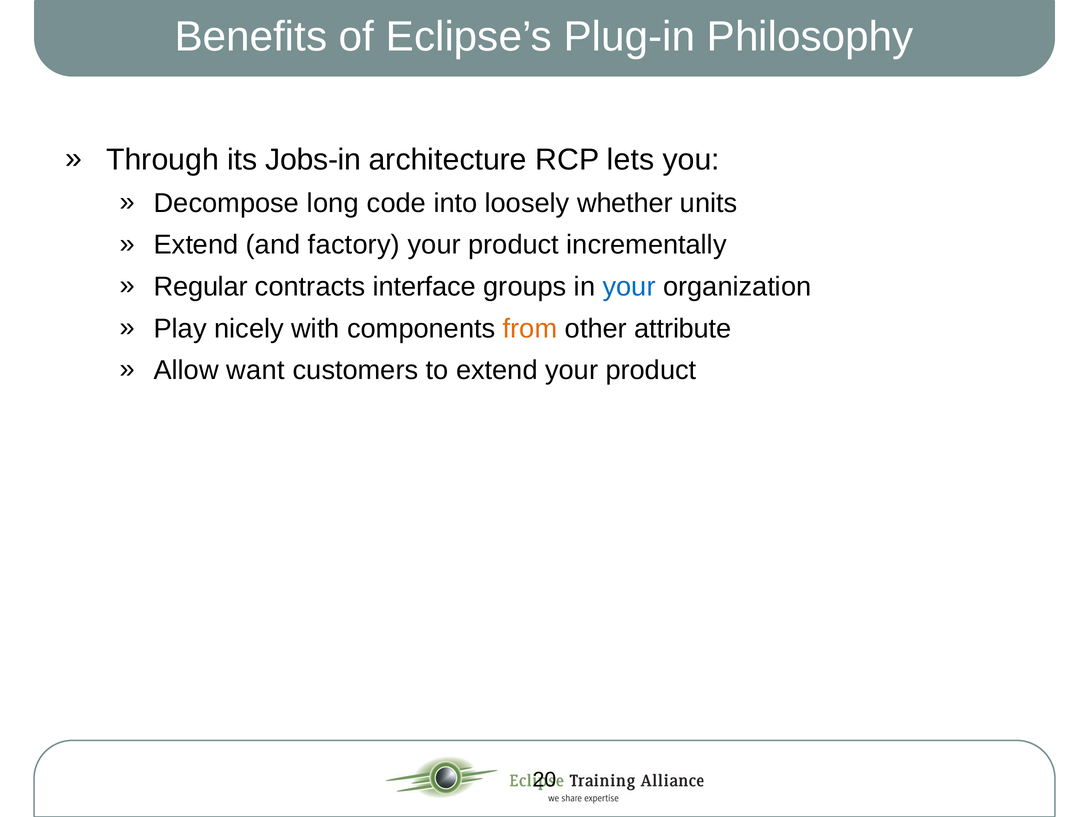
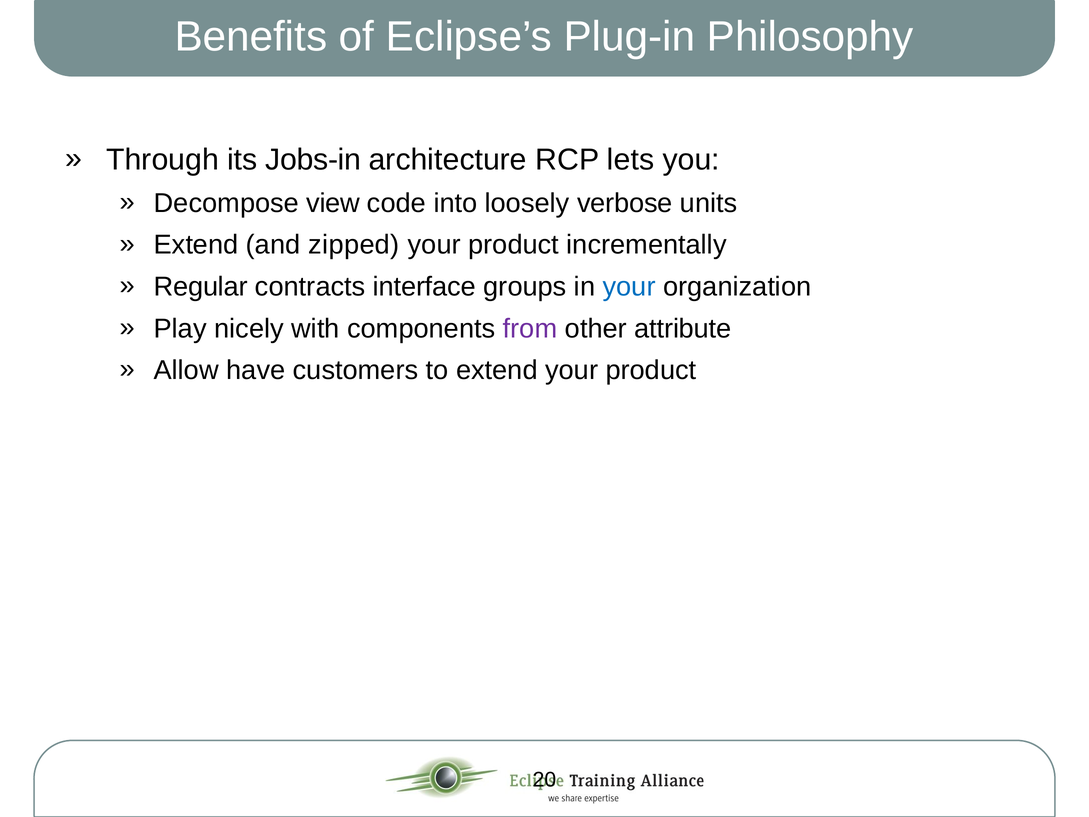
long: long -> view (333, 203)
whether: whether -> verbose (625, 203)
factory: factory -> zipped (354, 245)
from colour: orange -> purple (530, 328)
want: want -> have (256, 370)
